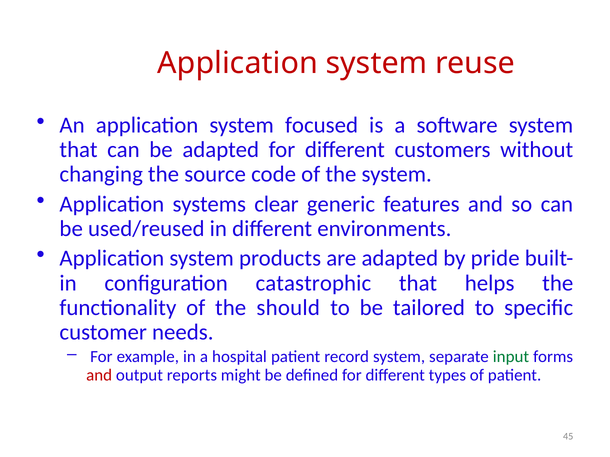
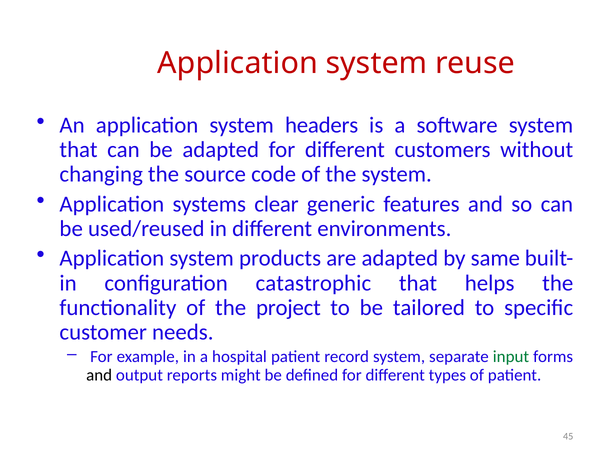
focused: focused -> headers (322, 125)
pride: pride -> same (495, 259)
should: should -> project (288, 308)
and colour: red -> black (99, 375)
